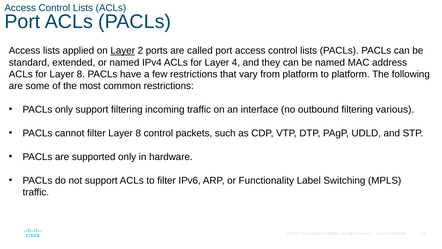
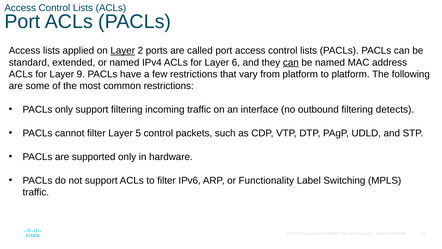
4: 4 -> 6 (236, 62)
can underline: none -> present (291, 62)
for Layer 8: 8 -> 9 (81, 74)
various: various -> detects (395, 109)
filter Layer 8: 8 -> 5 (138, 133)
